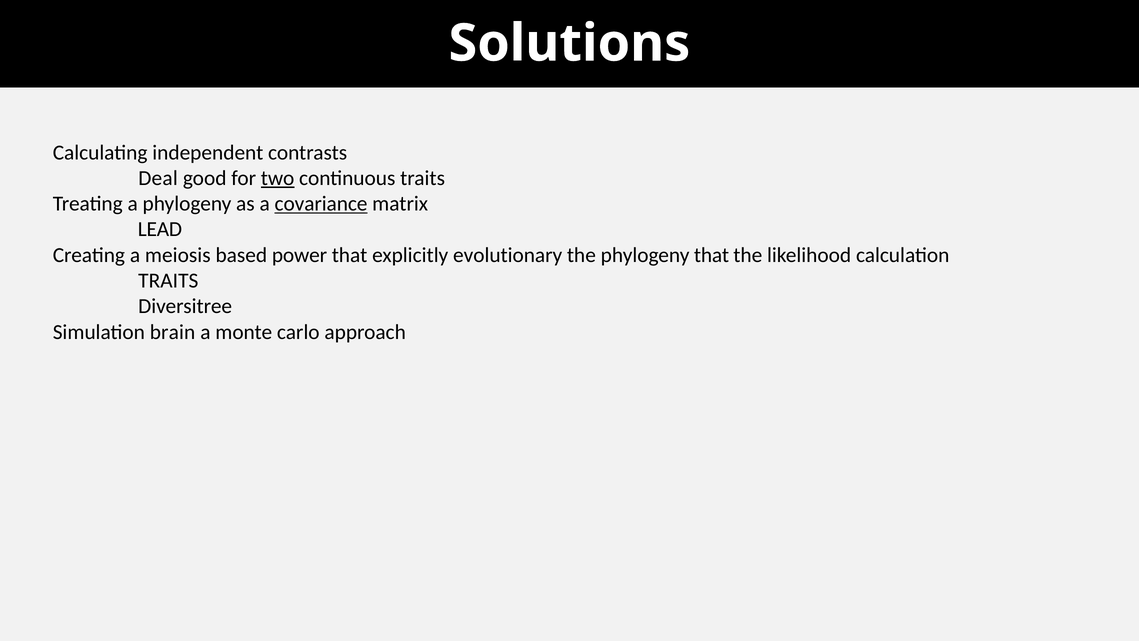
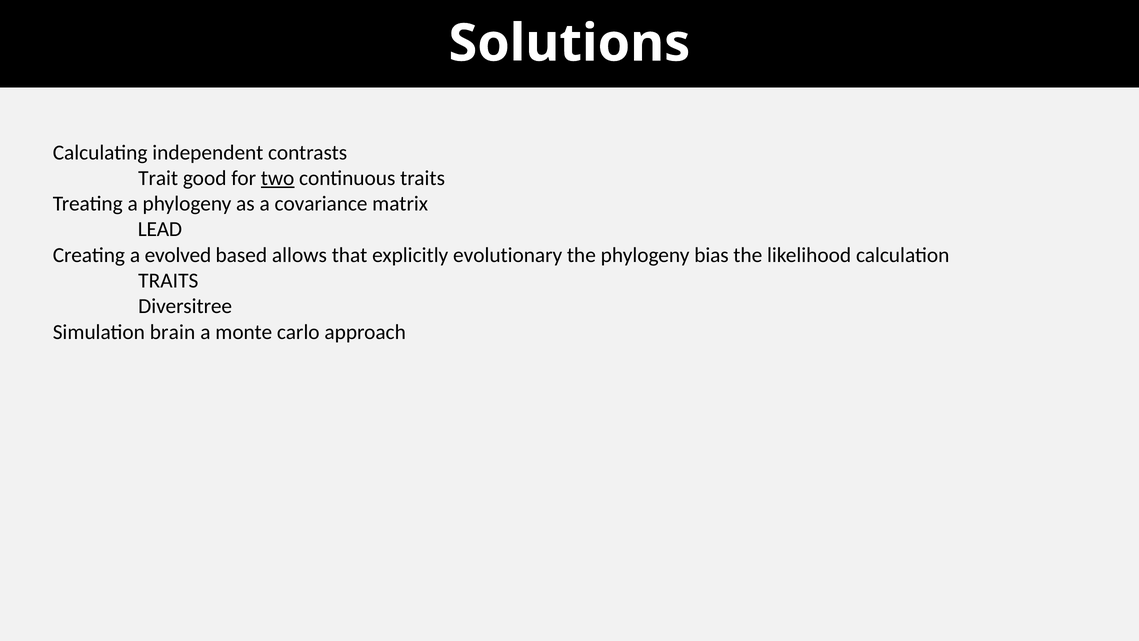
Deal: Deal -> Trait (158, 178)
covariance underline: present -> none (321, 204)
meiosis: meiosis -> evolved (178, 255)
power: power -> allows (299, 255)
phylogeny that: that -> bias (711, 255)
